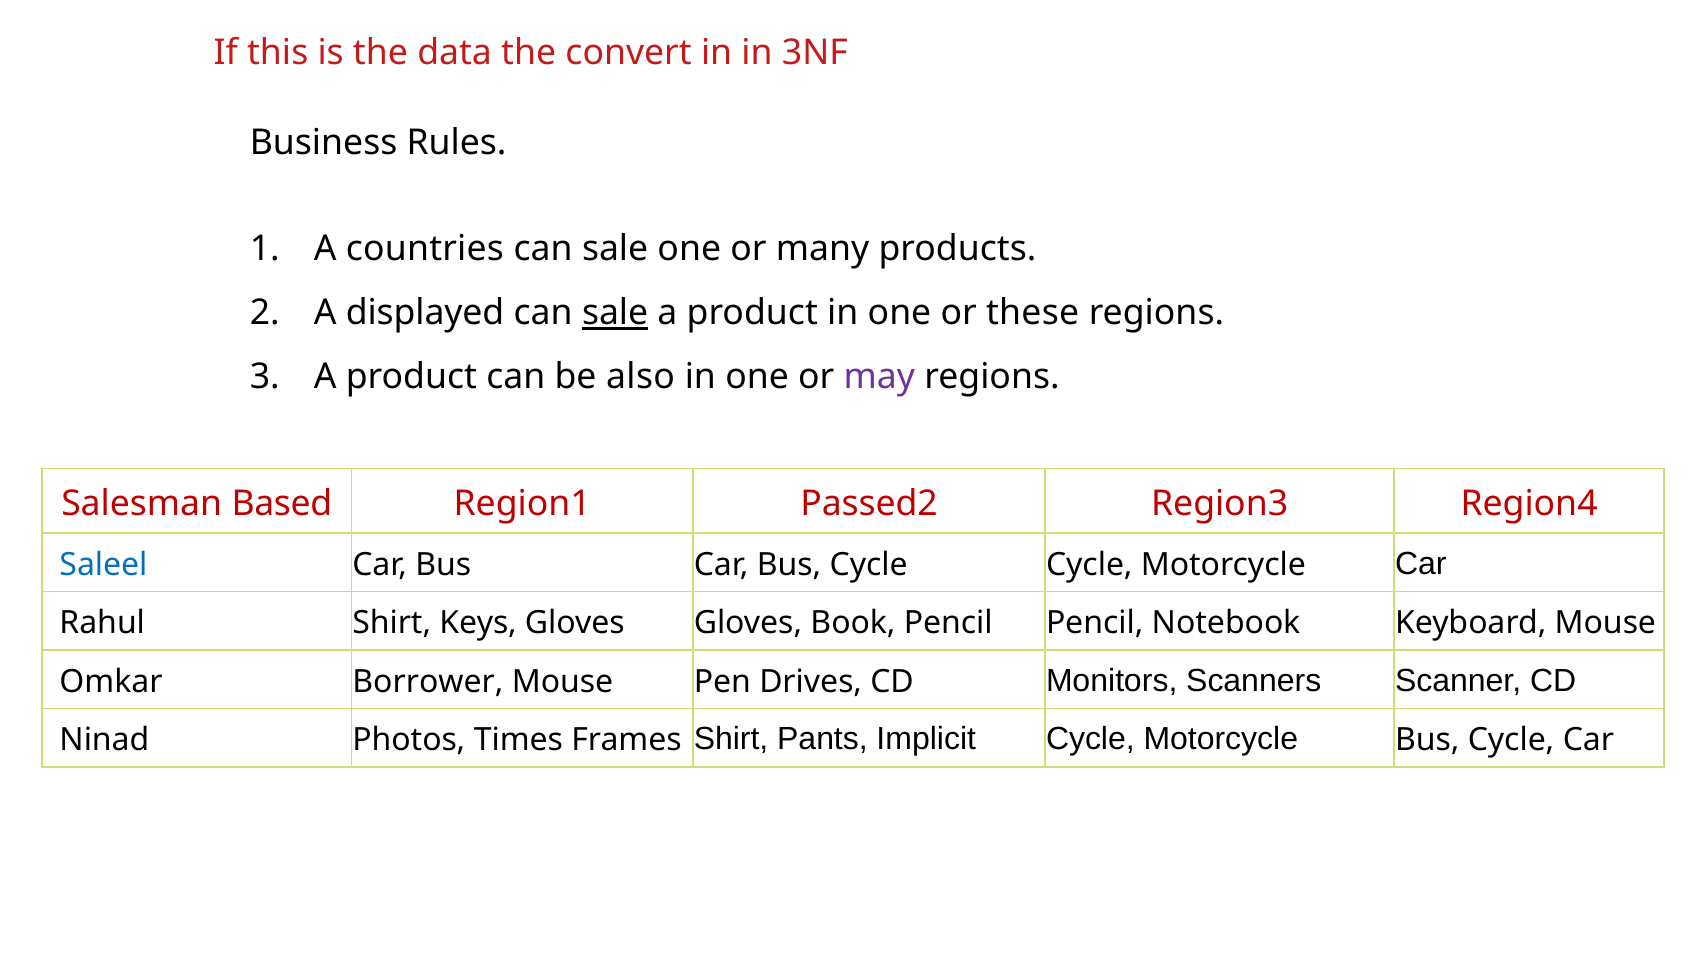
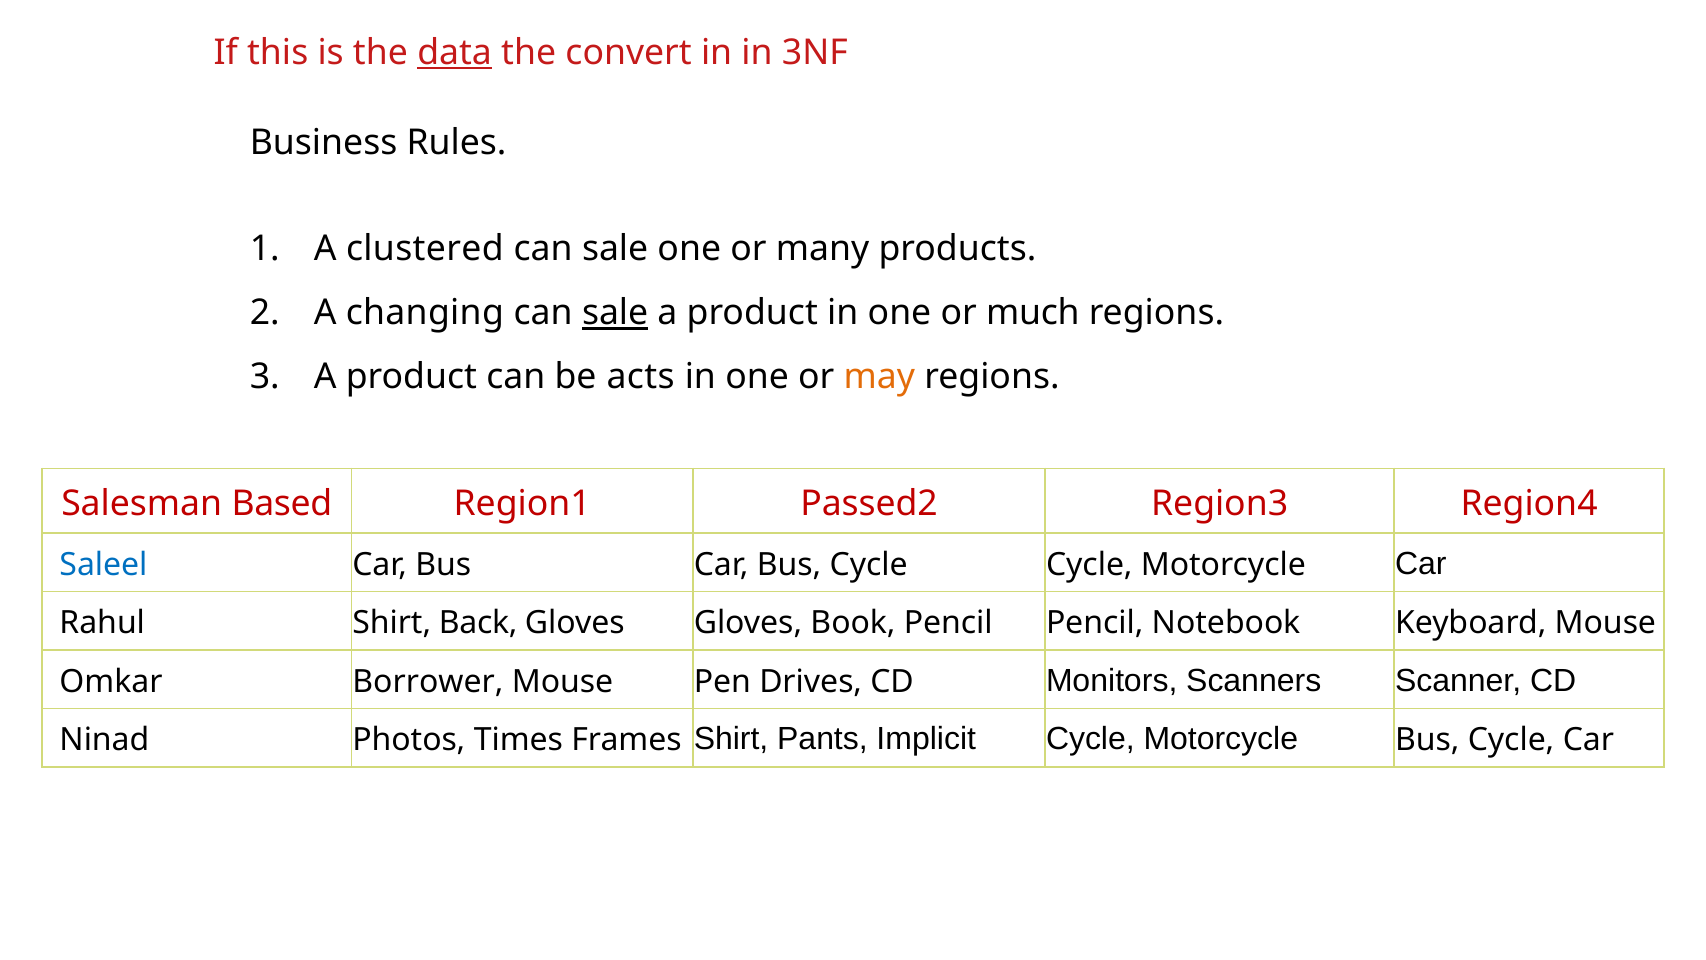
data underline: none -> present (455, 53)
countries: countries -> clustered (425, 249)
displayed: displayed -> changing (425, 313)
these: these -> much (1033, 313)
also: also -> acts (641, 377)
may colour: purple -> orange (879, 377)
Keys: Keys -> Back (478, 623)
